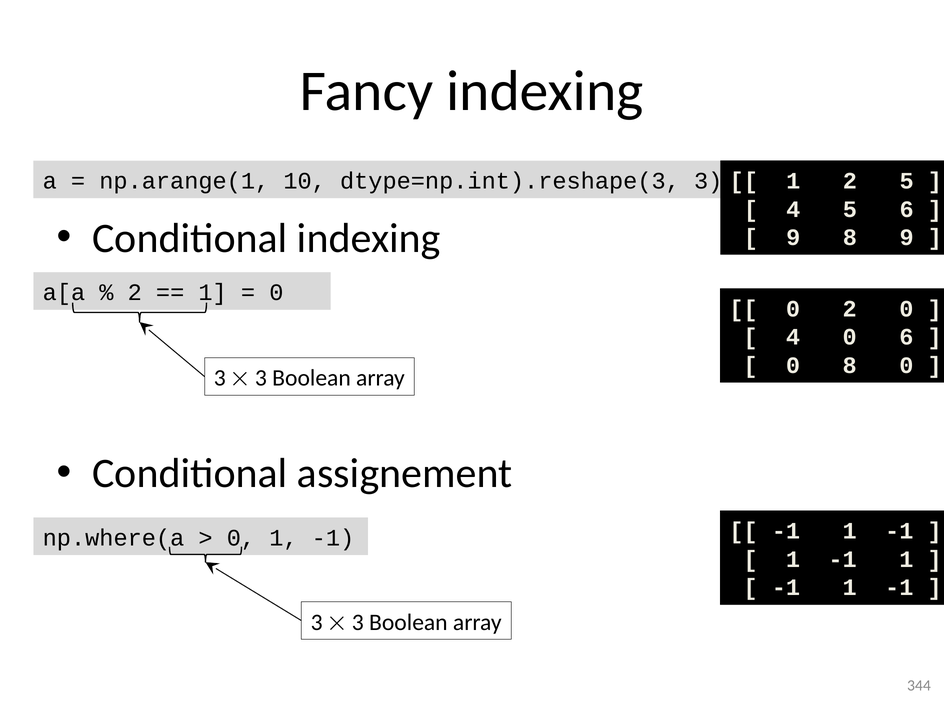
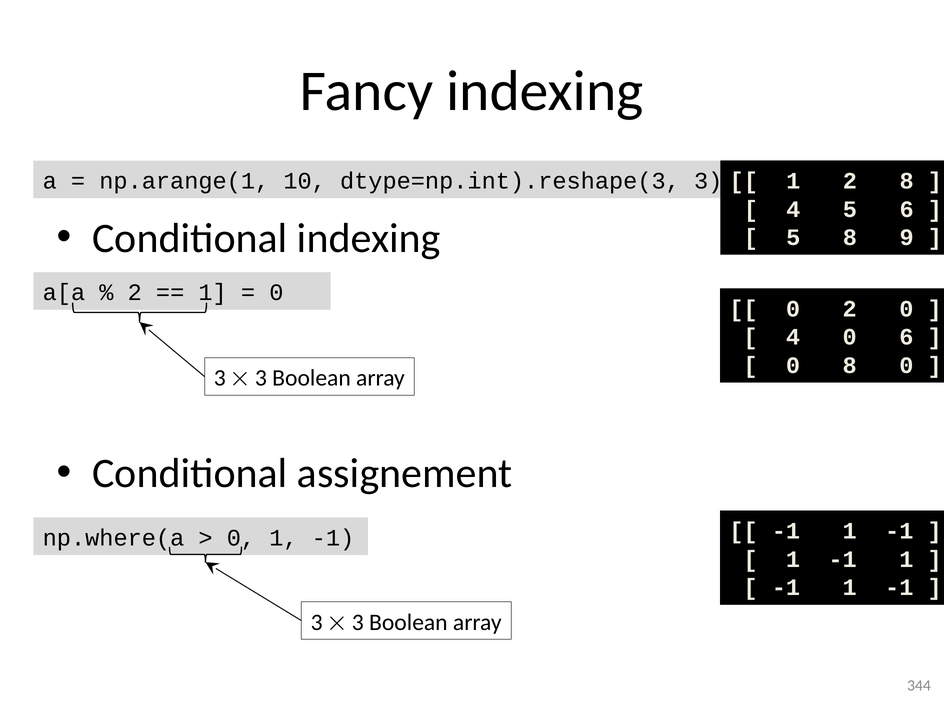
2 5: 5 -> 8 (907, 181)
9: 9 -> 5 (793, 238)
